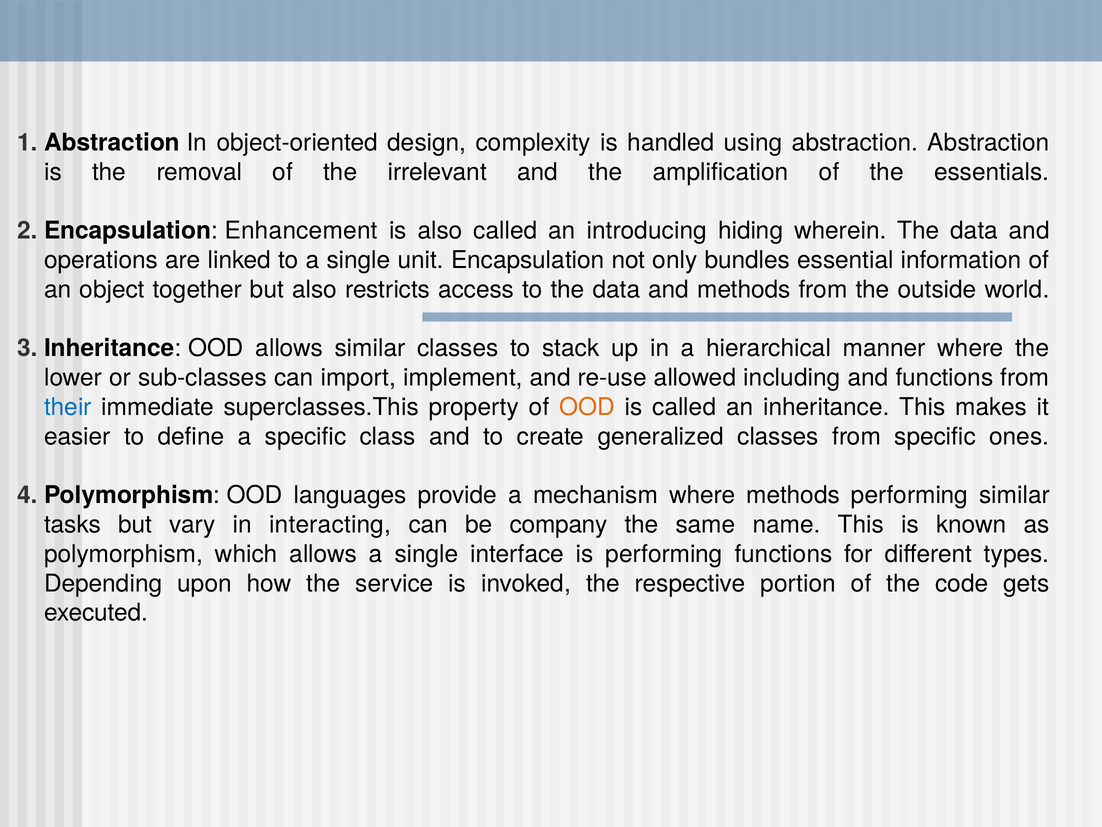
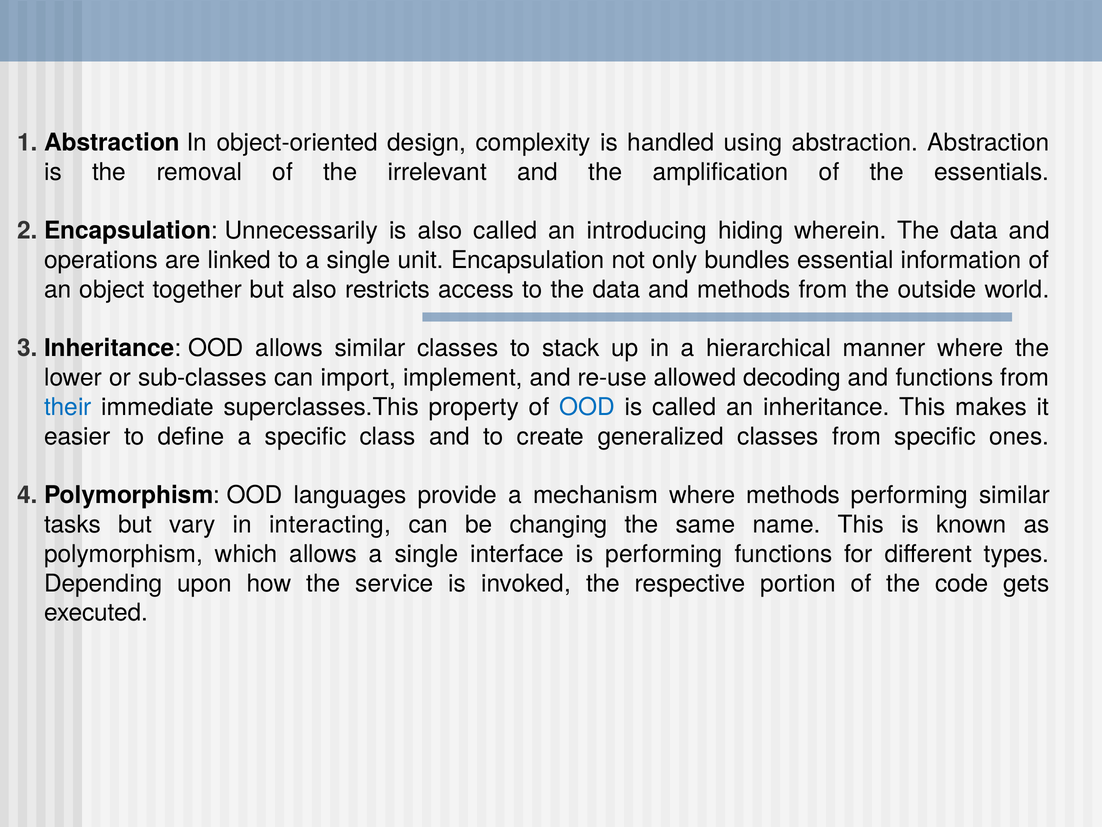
Enhancement: Enhancement -> Unnecessarily (301, 231)
including: including -> decoding (792, 378)
OOD colour: orange -> blue (587, 407)
company: company -> changing (559, 524)
